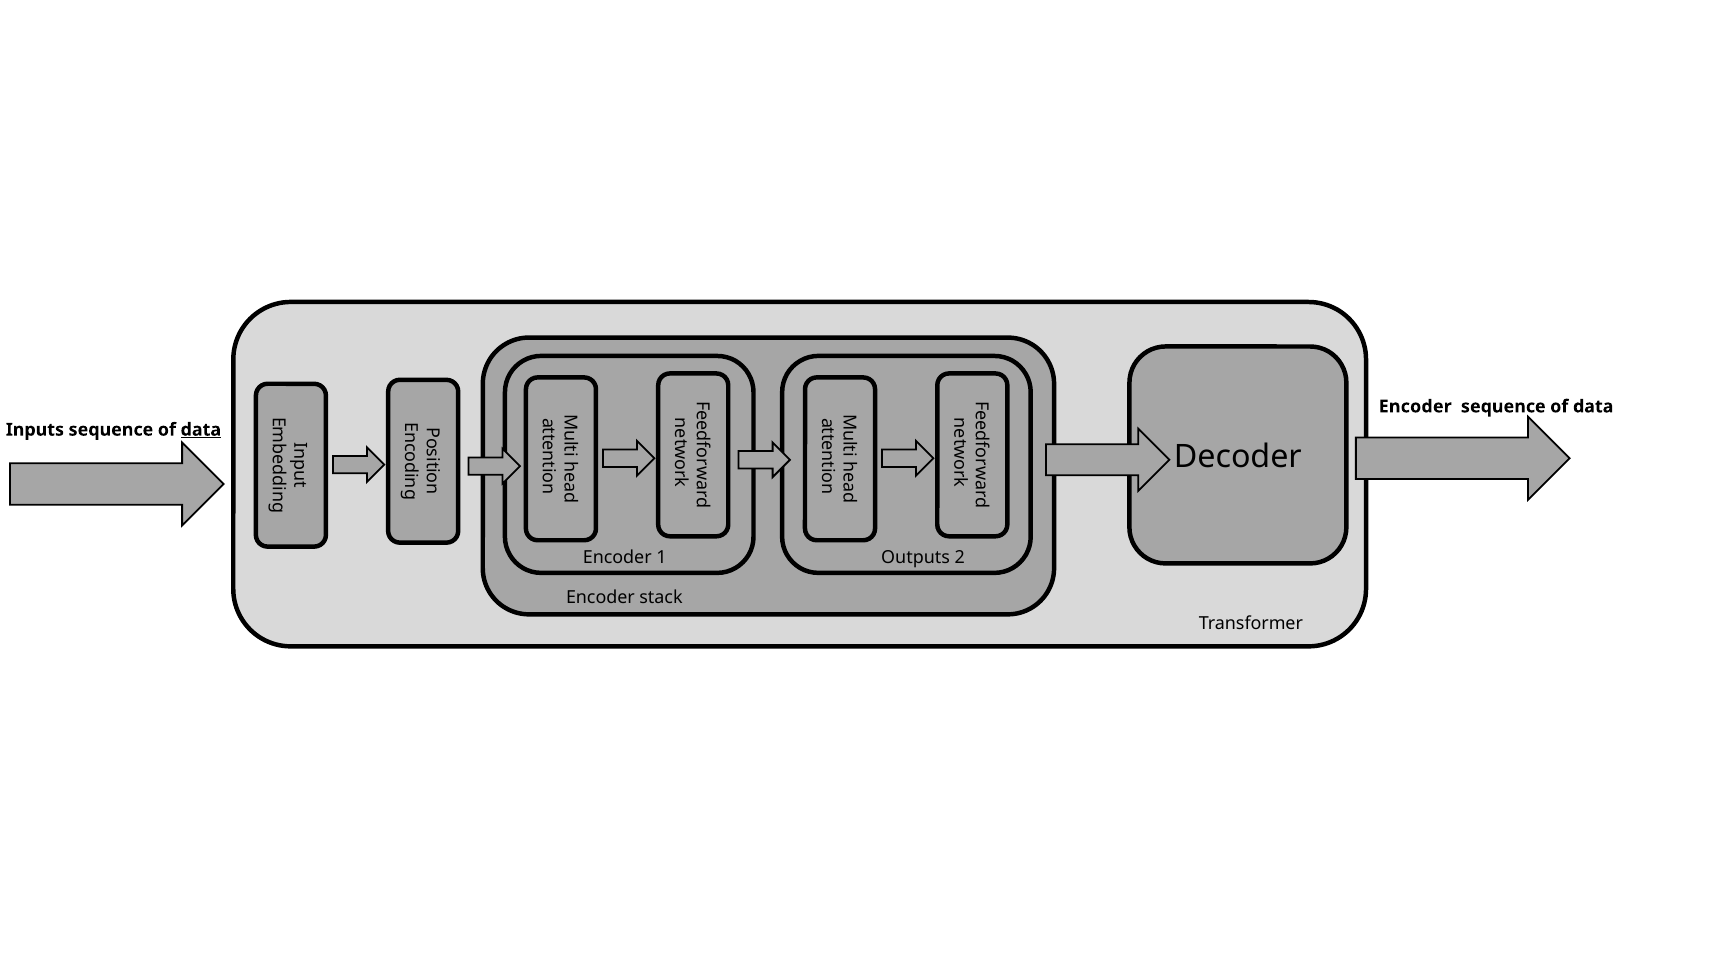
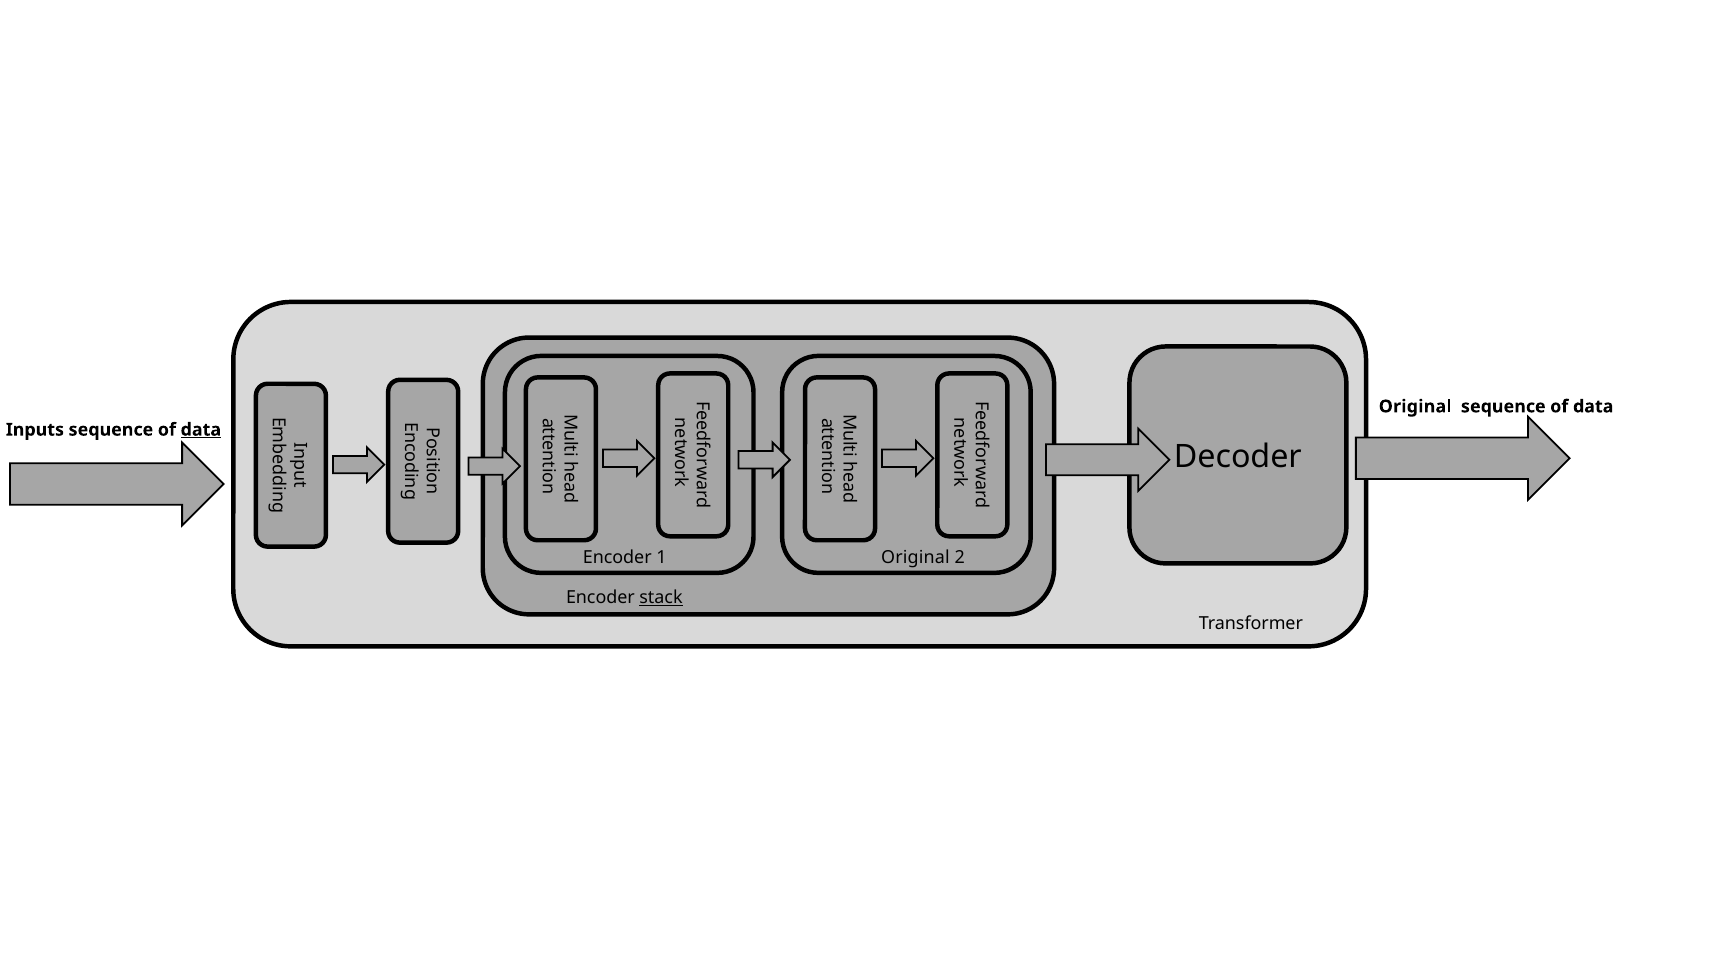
Encoder: Encoder -> Original (1415, 407)
1 Outputs: Outputs -> Original (916, 558)
stack underline: none -> present (661, 598)
